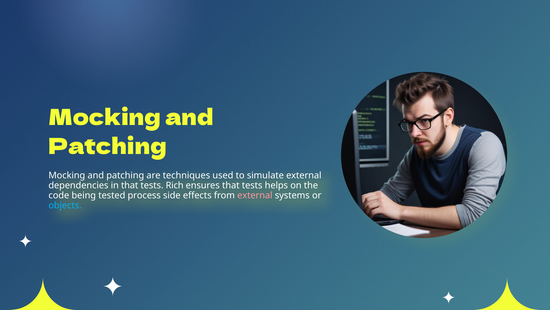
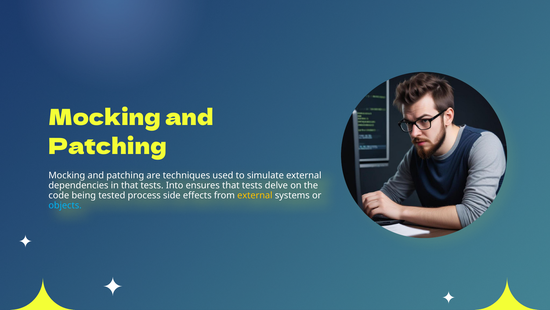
Rich: Rich -> Into (175, 185)
helps: helps -> delve (276, 185)
external colour: pink -> yellow (255, 195)
